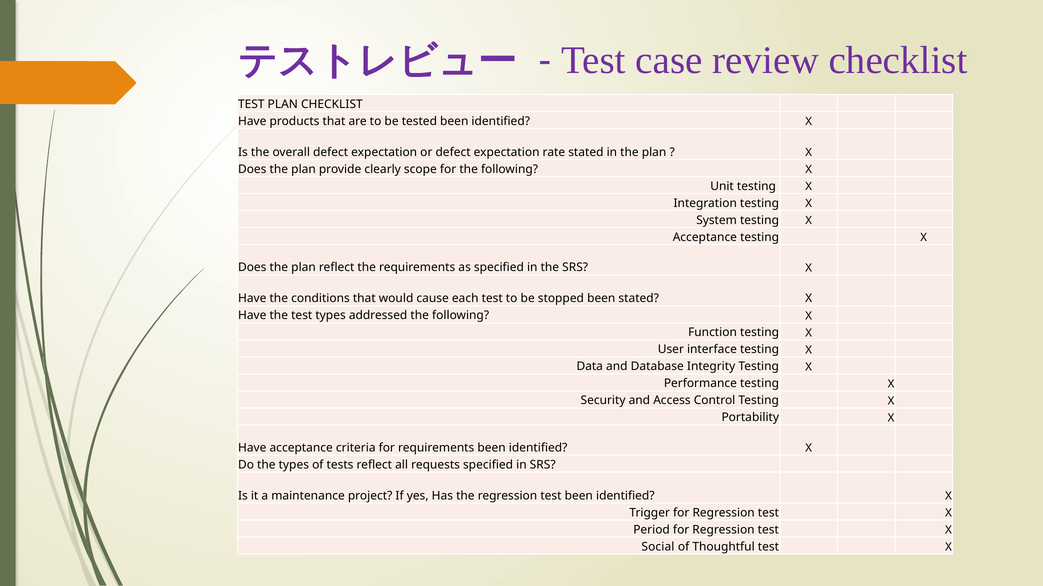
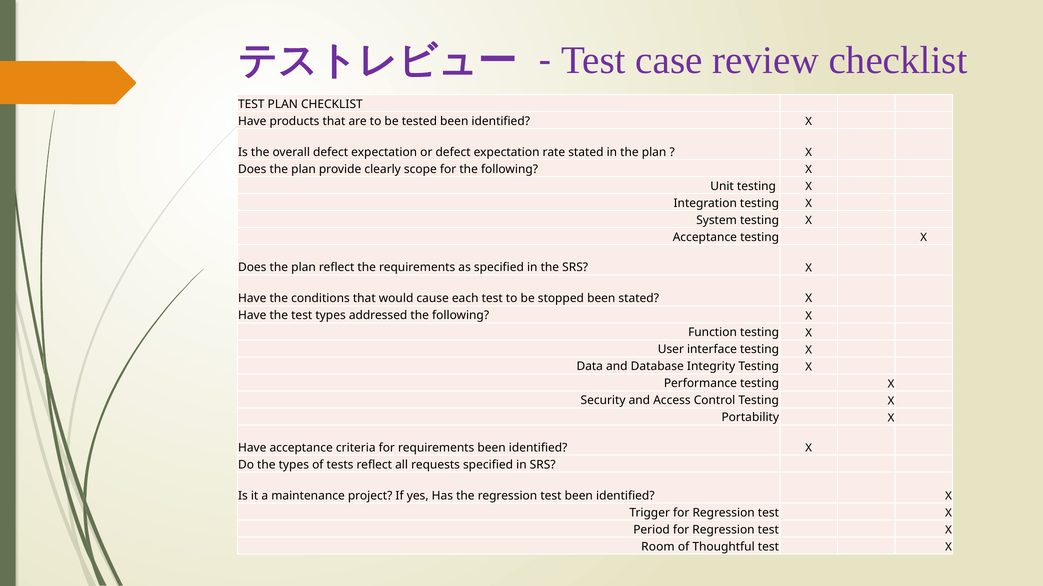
Social: Social -> Room (658, 547)
